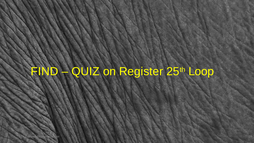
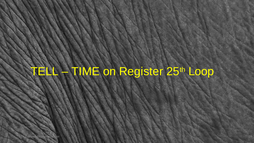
FIND: FIND -> TELL (45, 71)
QUIZ: QUIZ -> TIME (86, 71)
